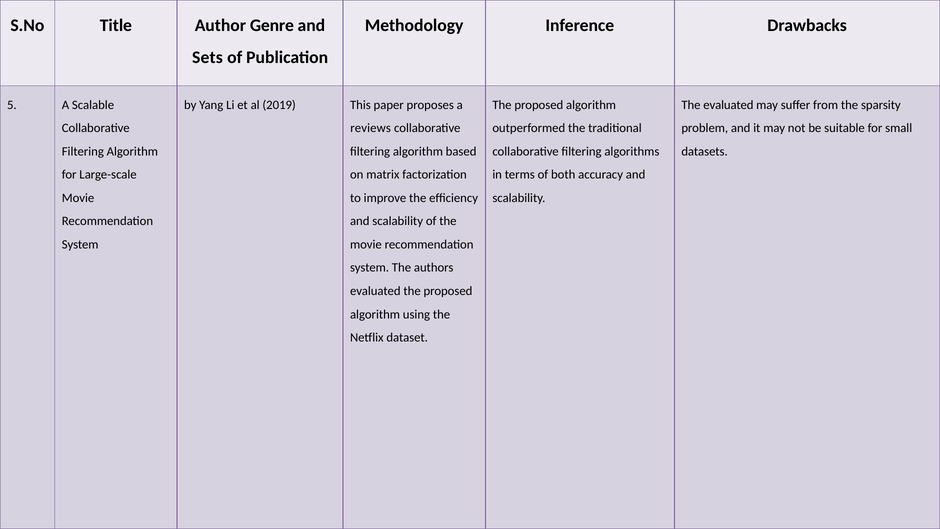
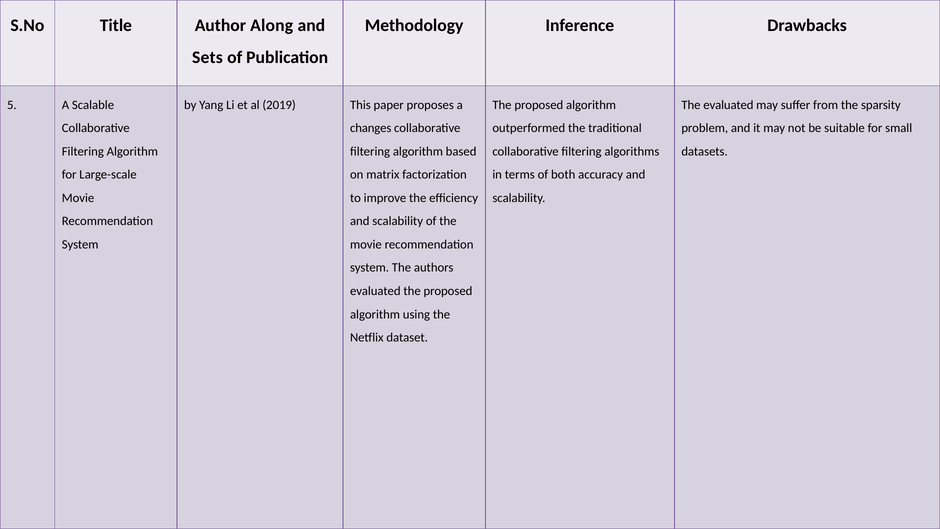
Genre: Genre -> Along (272, 25)
reviews: reviews -> changes (371, 128)
